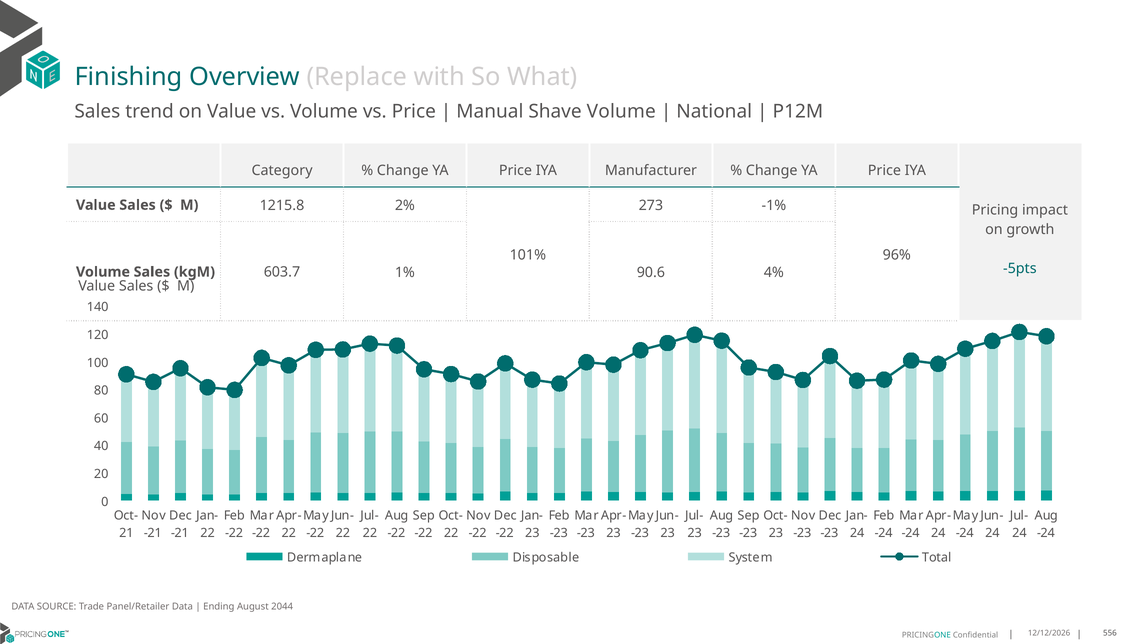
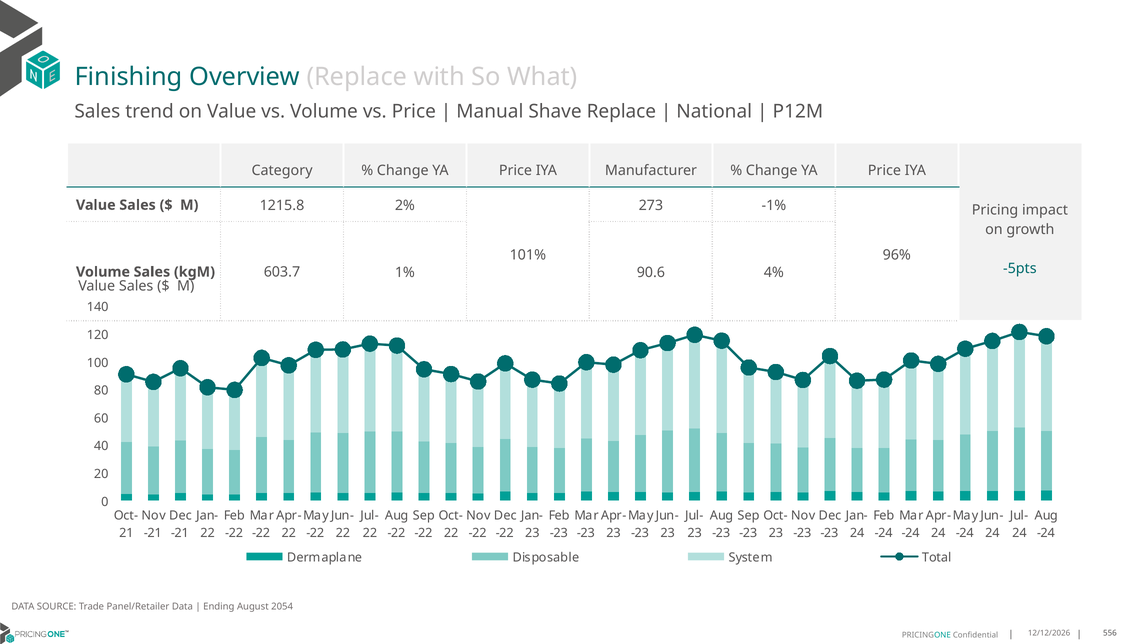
Shave Volume: Volume -> Replace (621, 112)
2044: 2044 -> 2054 (282, 607)
